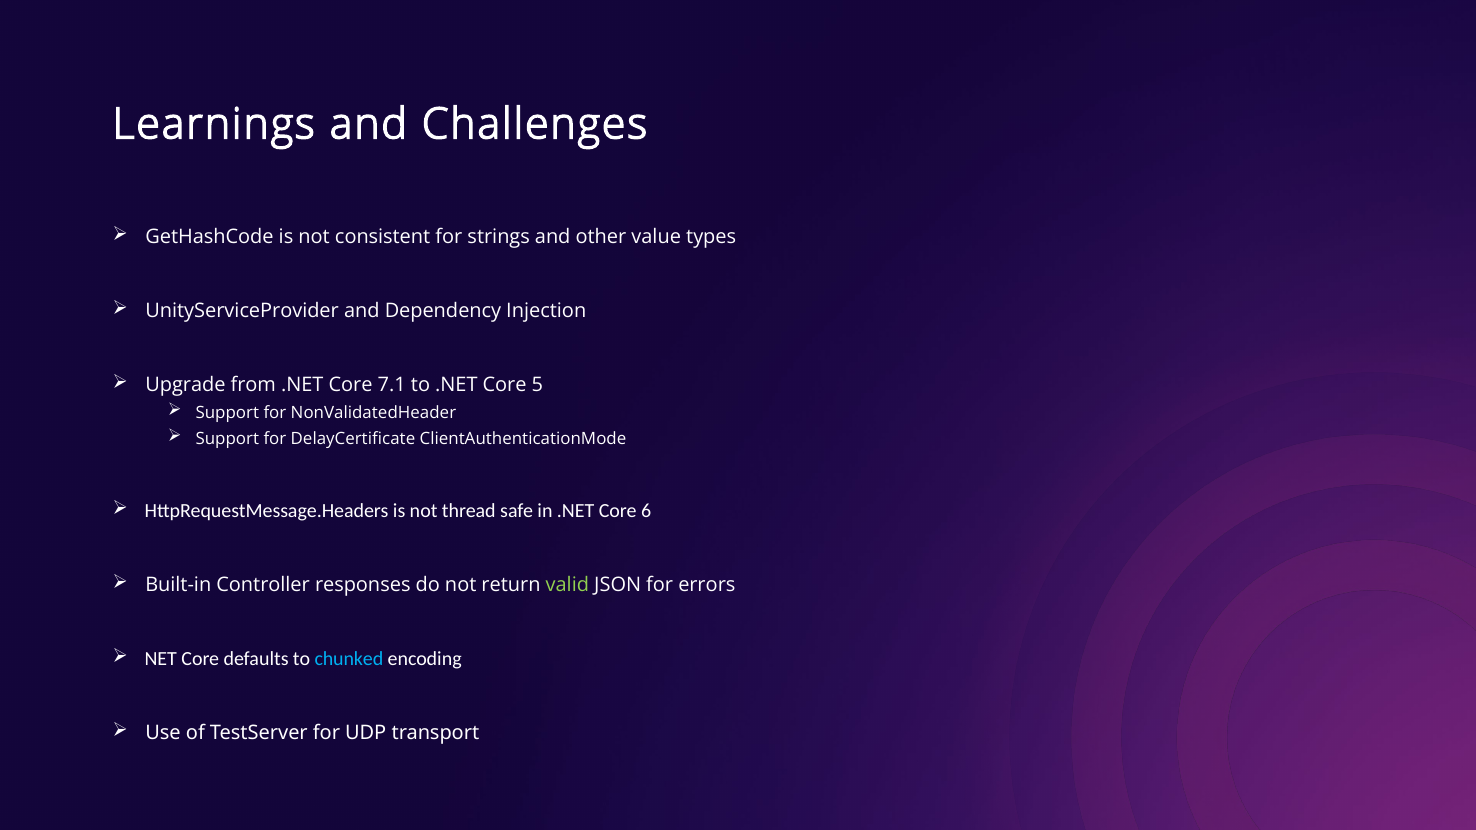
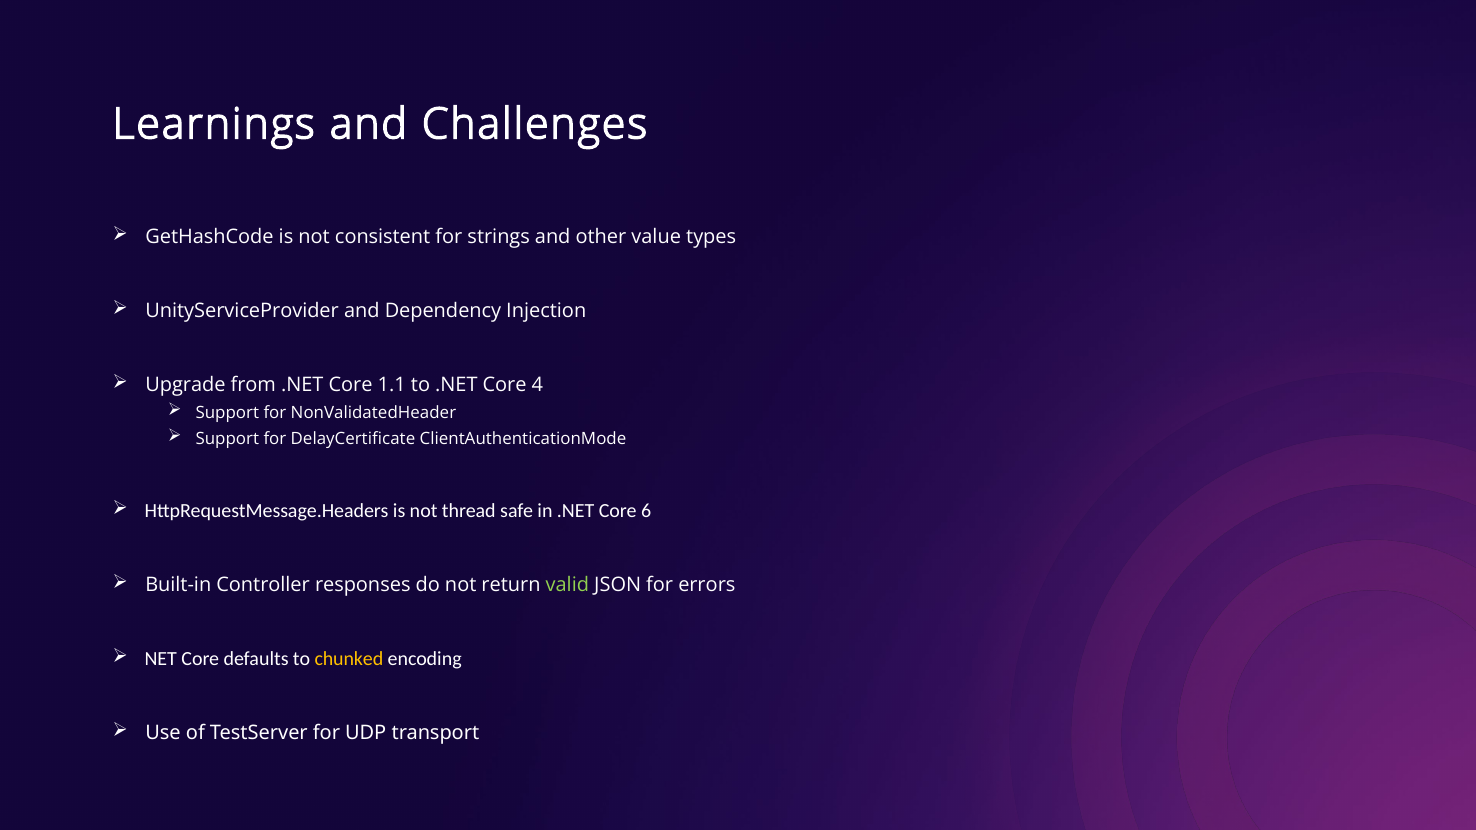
7.1: 7.1 -> 1.1 (392, 385)
5: 5 -> 4 (537, 385)
chunked colour: light blue -> yellow (349, 659)
